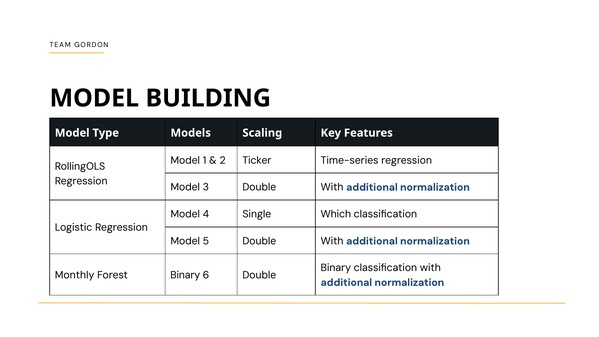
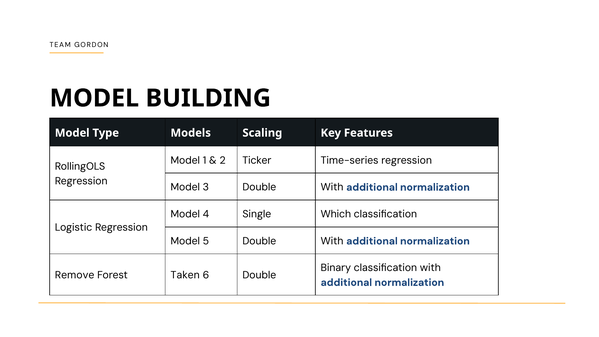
Monthly: Monthly -> Remove (75, 275)
Forest Binary: Binary -> Taken (185, 275)
